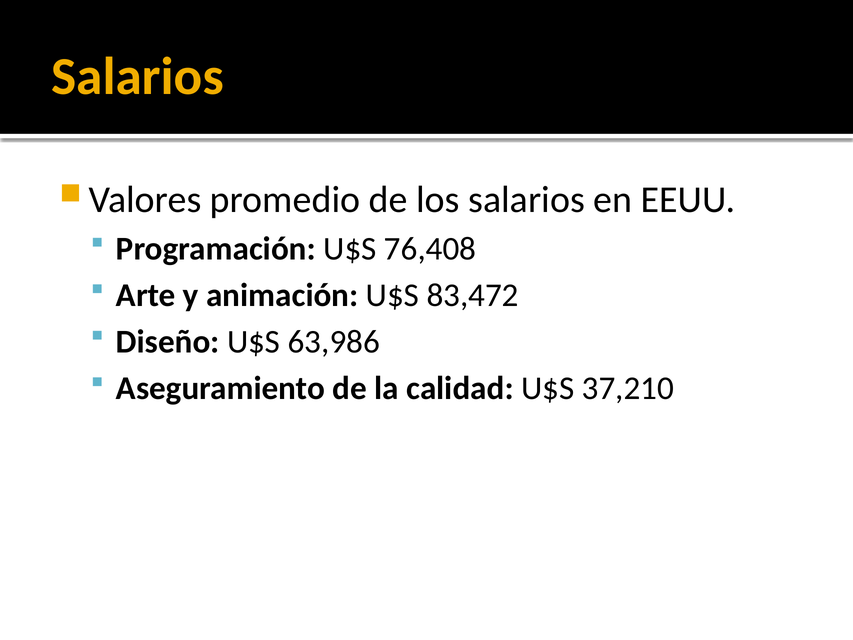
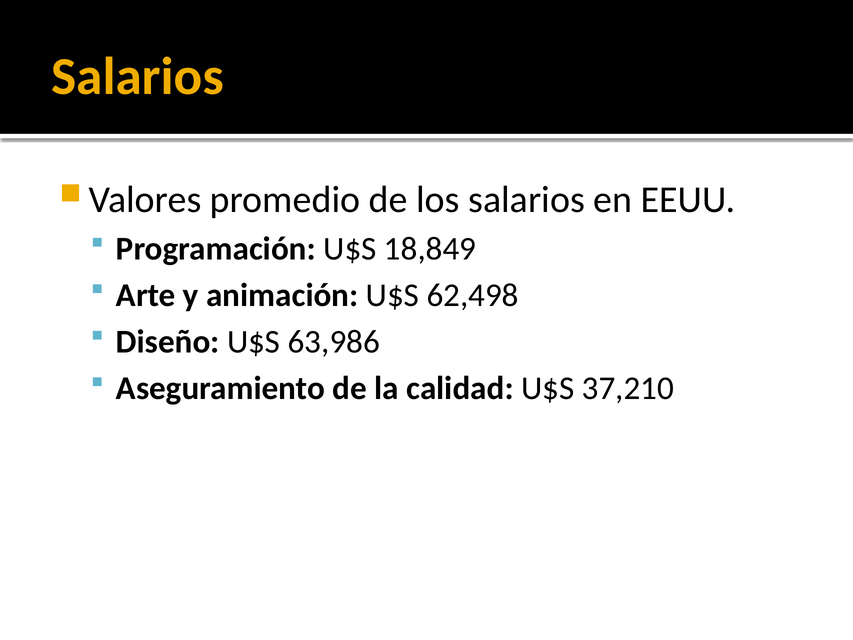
76,408: 76,408 -> 18,849 (430, 249)
83,472: 83,472 -> 62,498 (473, 295)
